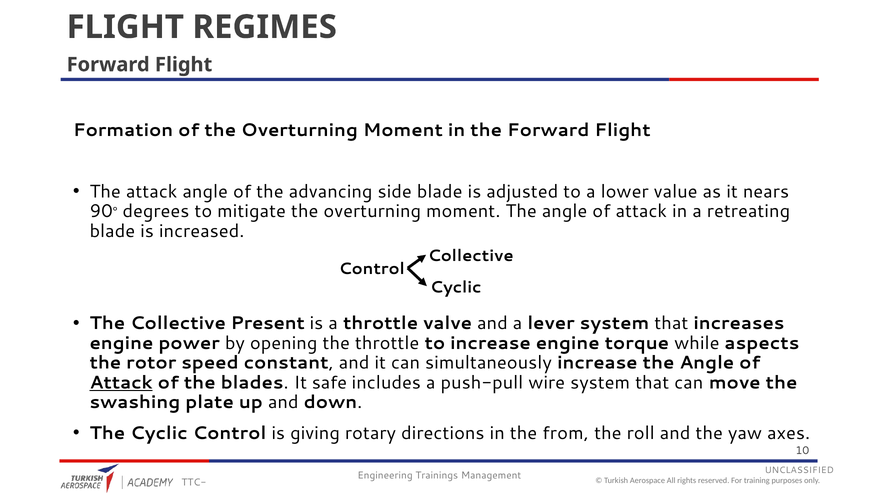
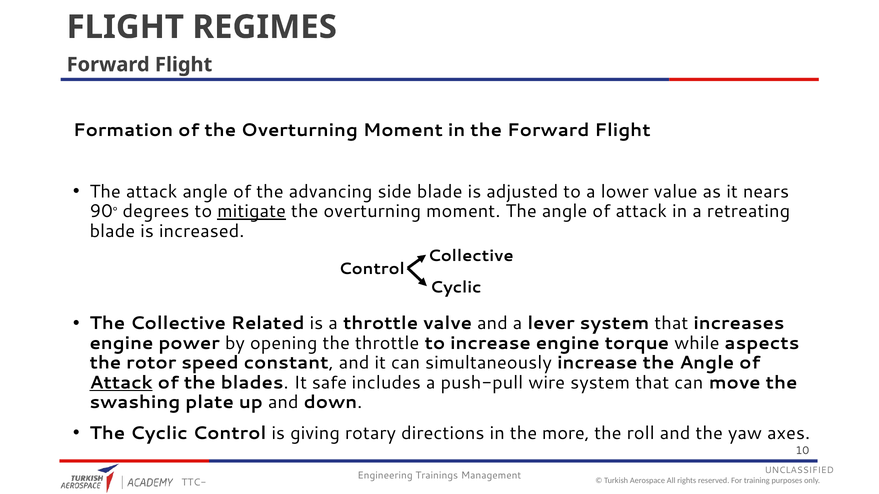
mitigate underline: none -> present (252, 212)
Present: Present -> Related (268, 324)
from: from -> more (566, 433)
